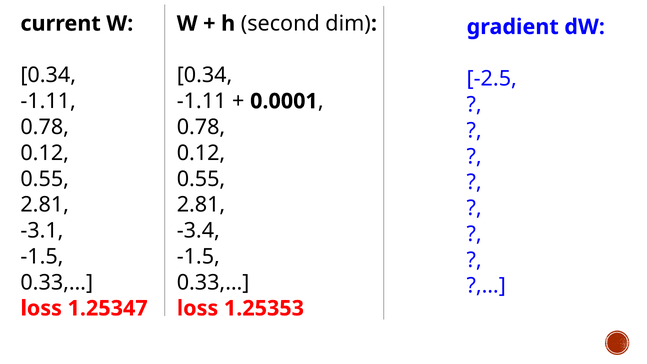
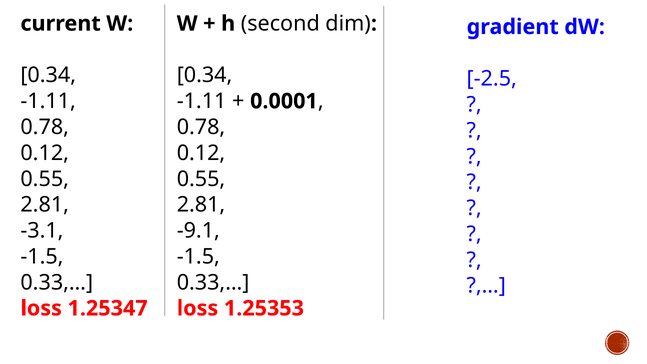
-3.4: -3.4 -> -9.1 (198, 231)
